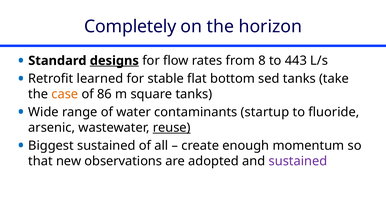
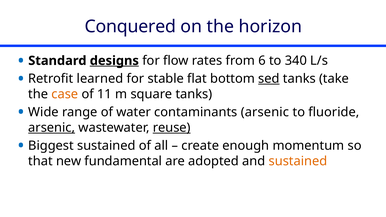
Completely: Completely -> Conquered (130, 27)
8: 8 -> 6 (262, 61)
443: 443 -> 340 (296, 61)
sed underline: none -> present (269, 79)
86: 86 -> 11 (105, 94)
contaminants startup: startup -> arsenic (265, 112)
arsenic underline: none -> present (52, 128)
observations: observations -> fundamental (123, 161)
sustained colour: purple -> orange (298, 161)
